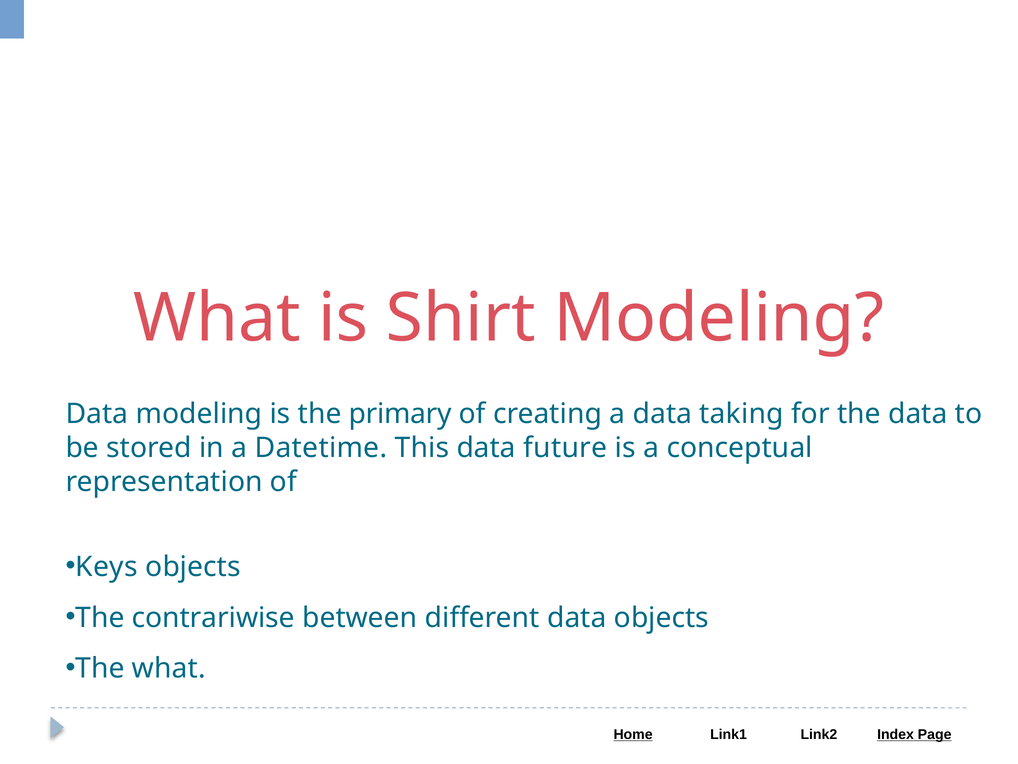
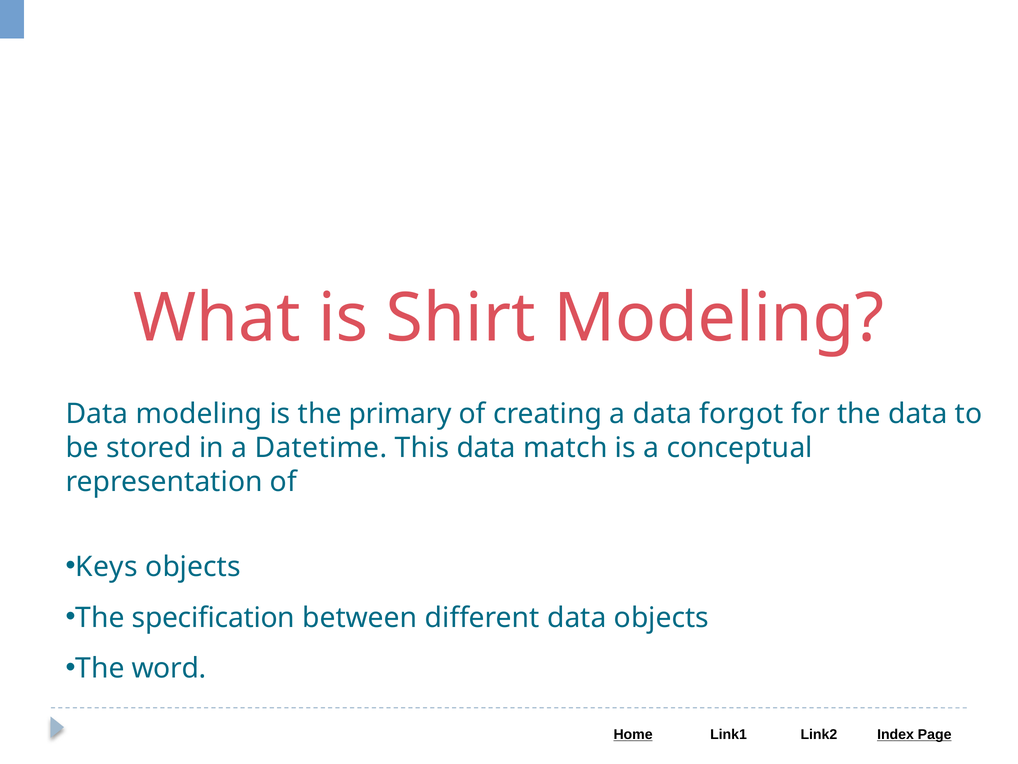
taking: taking -> forgot (741, 414)
future: future -> match (565, 448)
contrariwise: contrariwise -> specification (213, 617)
The what: what -> word (169, 668)
